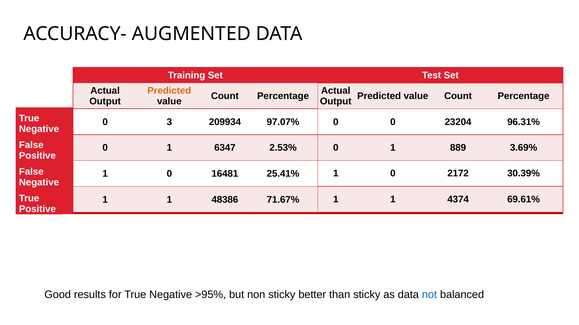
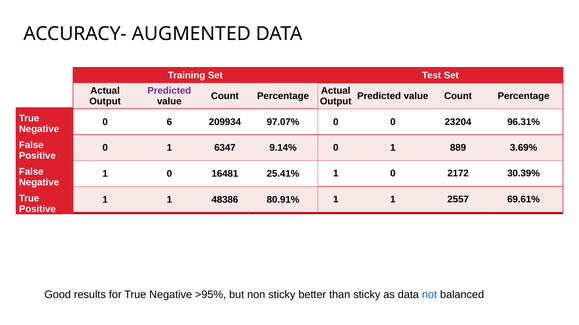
Predicted colour: orange -> purple (169, 91)
3: 3 -> 6 (169, 122)
2.53%: 2.53% -> 9.14% (283, 148)
4374: 4374 -> 2557 (458, 200)
71.67%: 71.67% -> 80.91% (283, 200)
